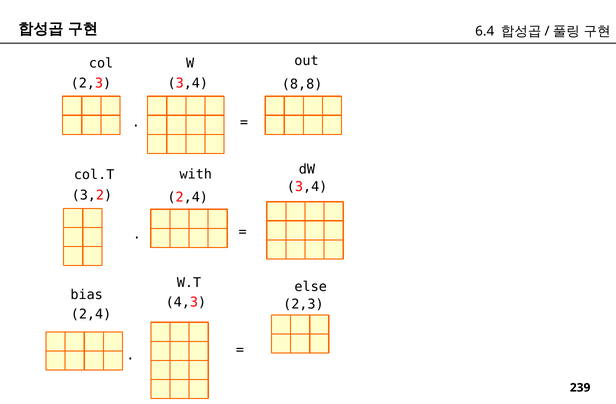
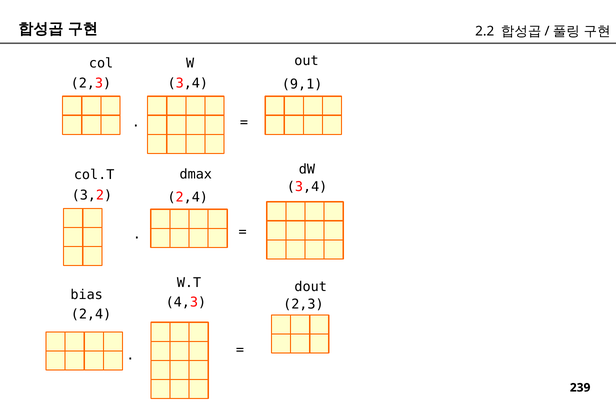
6.4: 6.4 -> 2.2 (485, 32)
8,8: 8,8 -> 9,1 (302, 85)
with: with -> dmax (196, 174)
else: else -> dout (311, 287)
